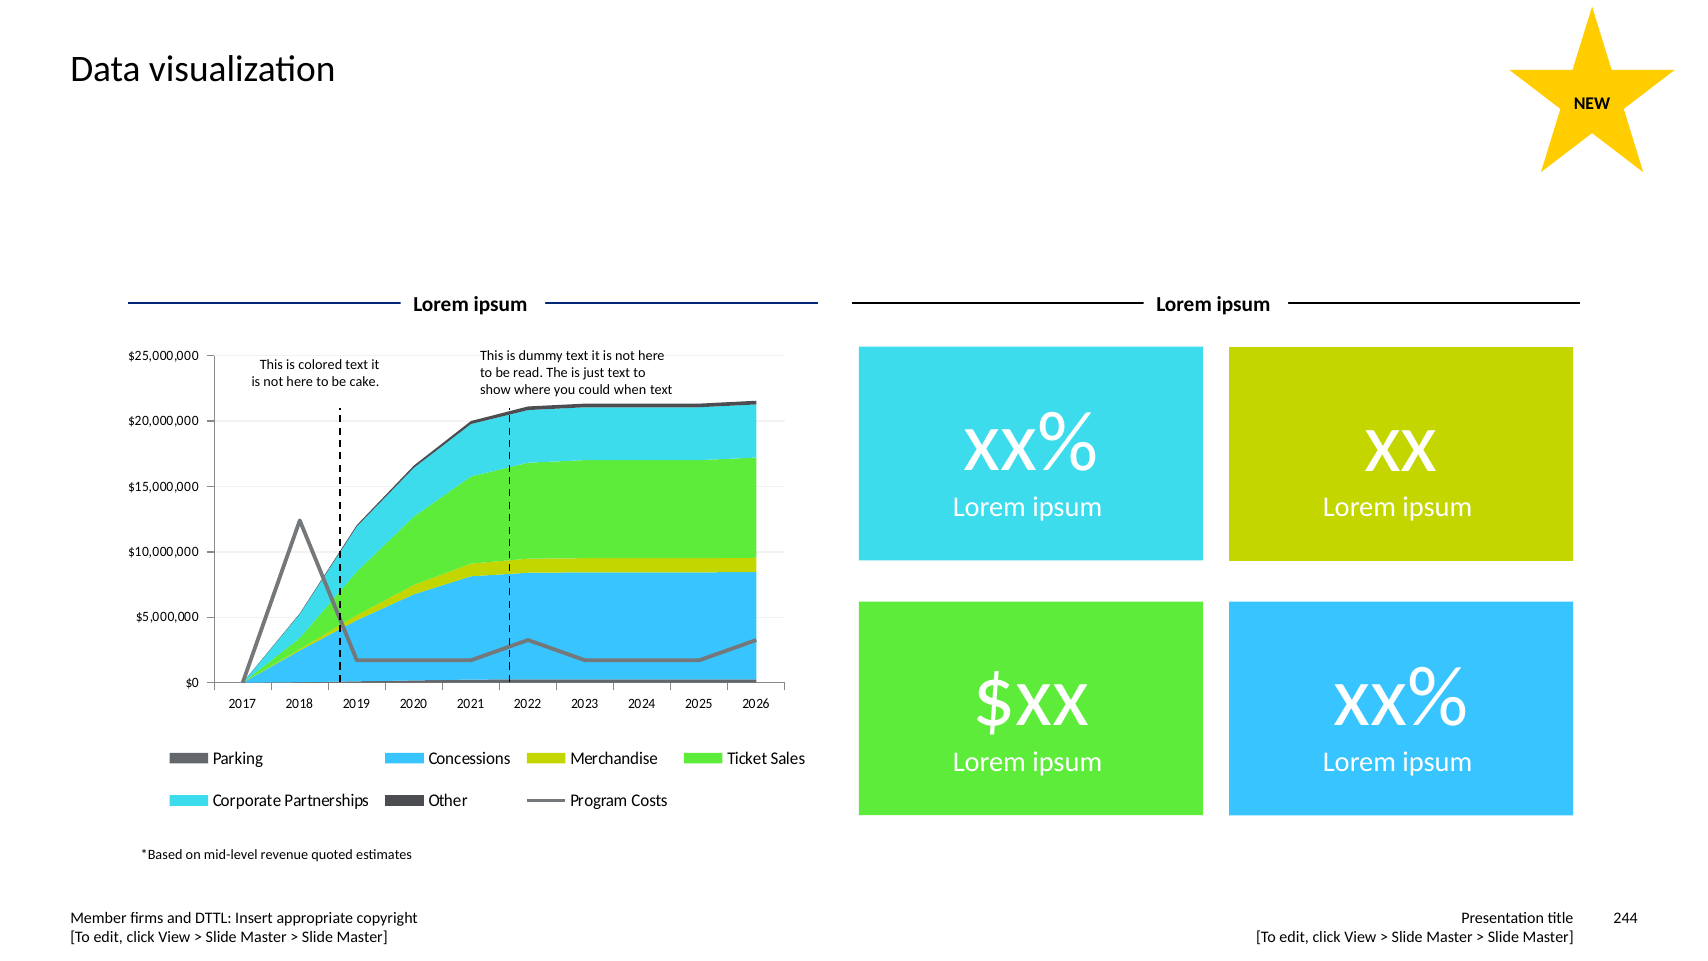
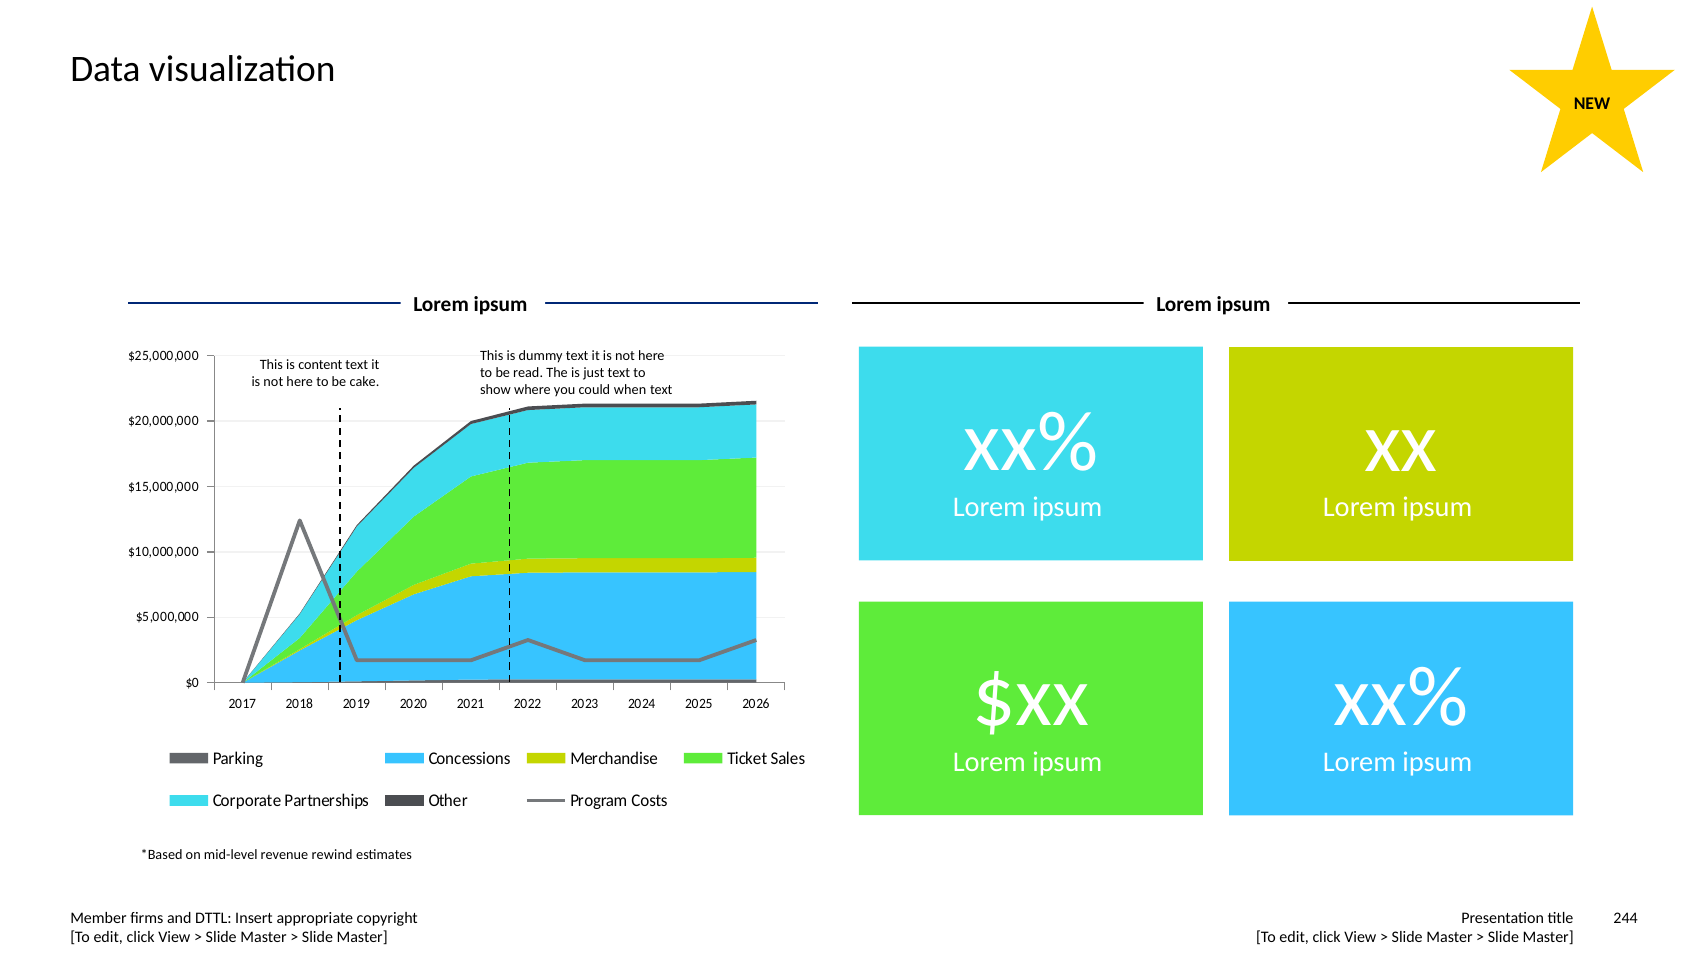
colored: colored -> content (320, 365)
quoted: quoted -> rewind (332, 855)
